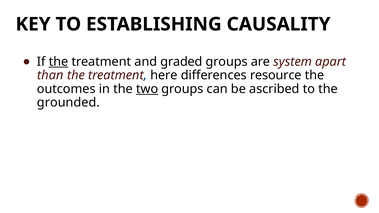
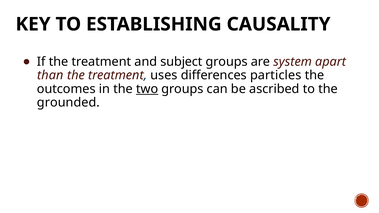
the underline: present -> none (59, 62)
graded: graded -> subject (181, 62)
here: here -> uses (164, 75)
resource: resource -> particles (276, 75)
